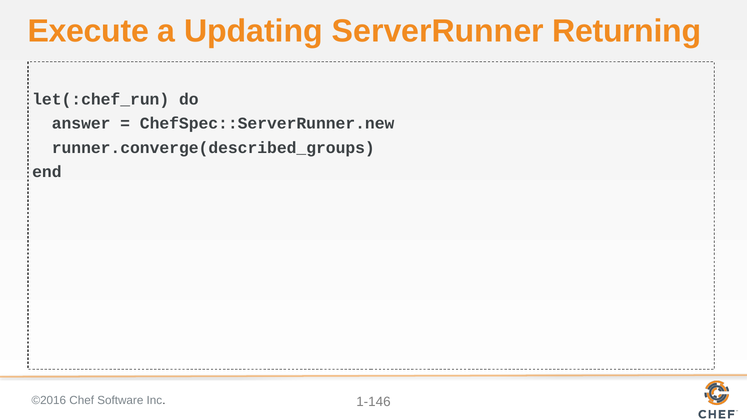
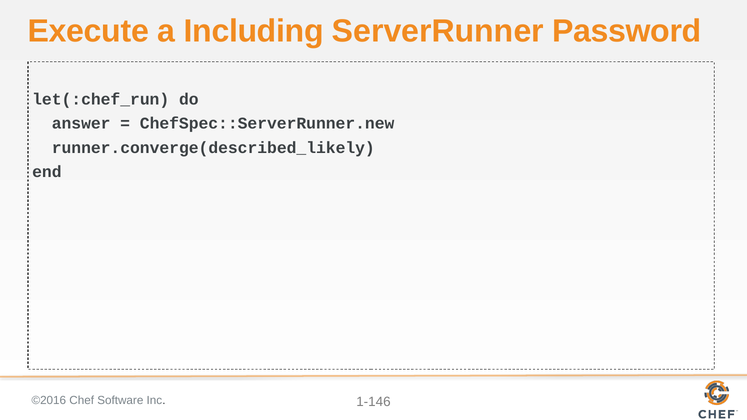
Updating: Updating -> Including (254, 31)
Returning: Returning -> Password (627, 31)
runner.converge(described_groups: runner.converge(described_groups -> runner.converge(described_likely (213, 148)
